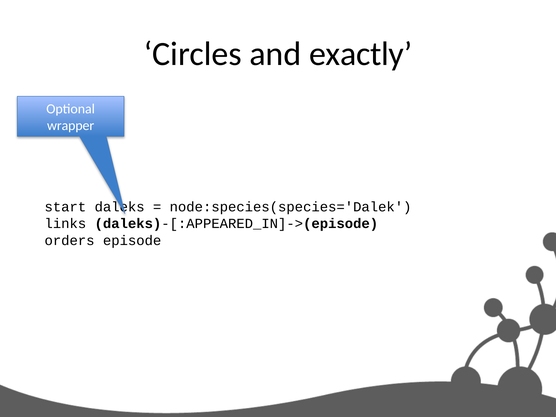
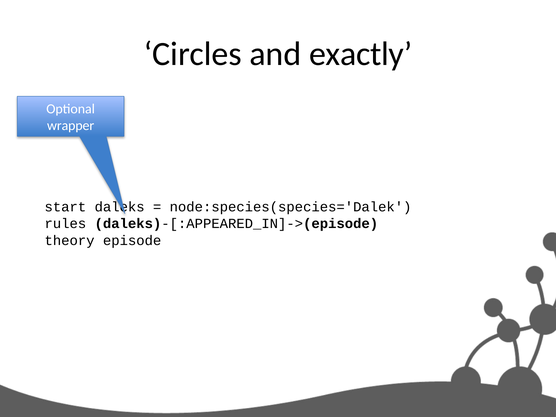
links: links -> rules (65, 224)
orders: orders -> theory (70, 240)
